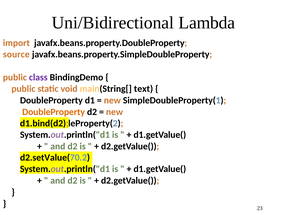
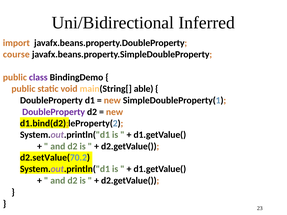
Lambda: Lambda -> Inferred (207, 23)
source: source -> course (16, 54)
text: text -> able (144, 89)
DoubleProperty colour: orange -> purple (54, 112)
